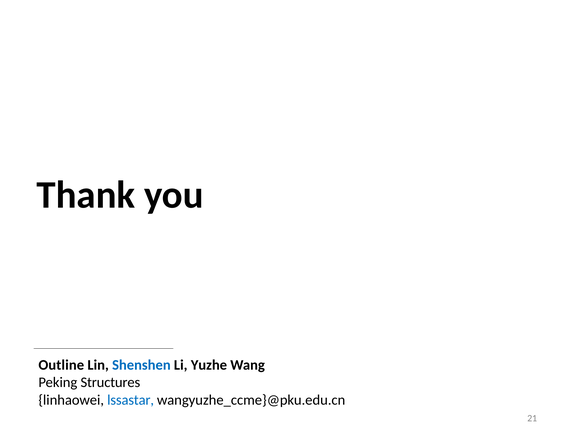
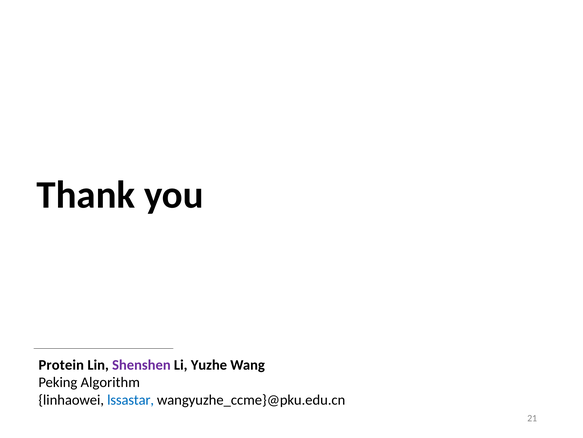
Outline: Outline -> Protein (61, 364)
Shenshen colour: blue -> purple (141, 364)
Structures: Structures -> Algorithm (110, 382)
